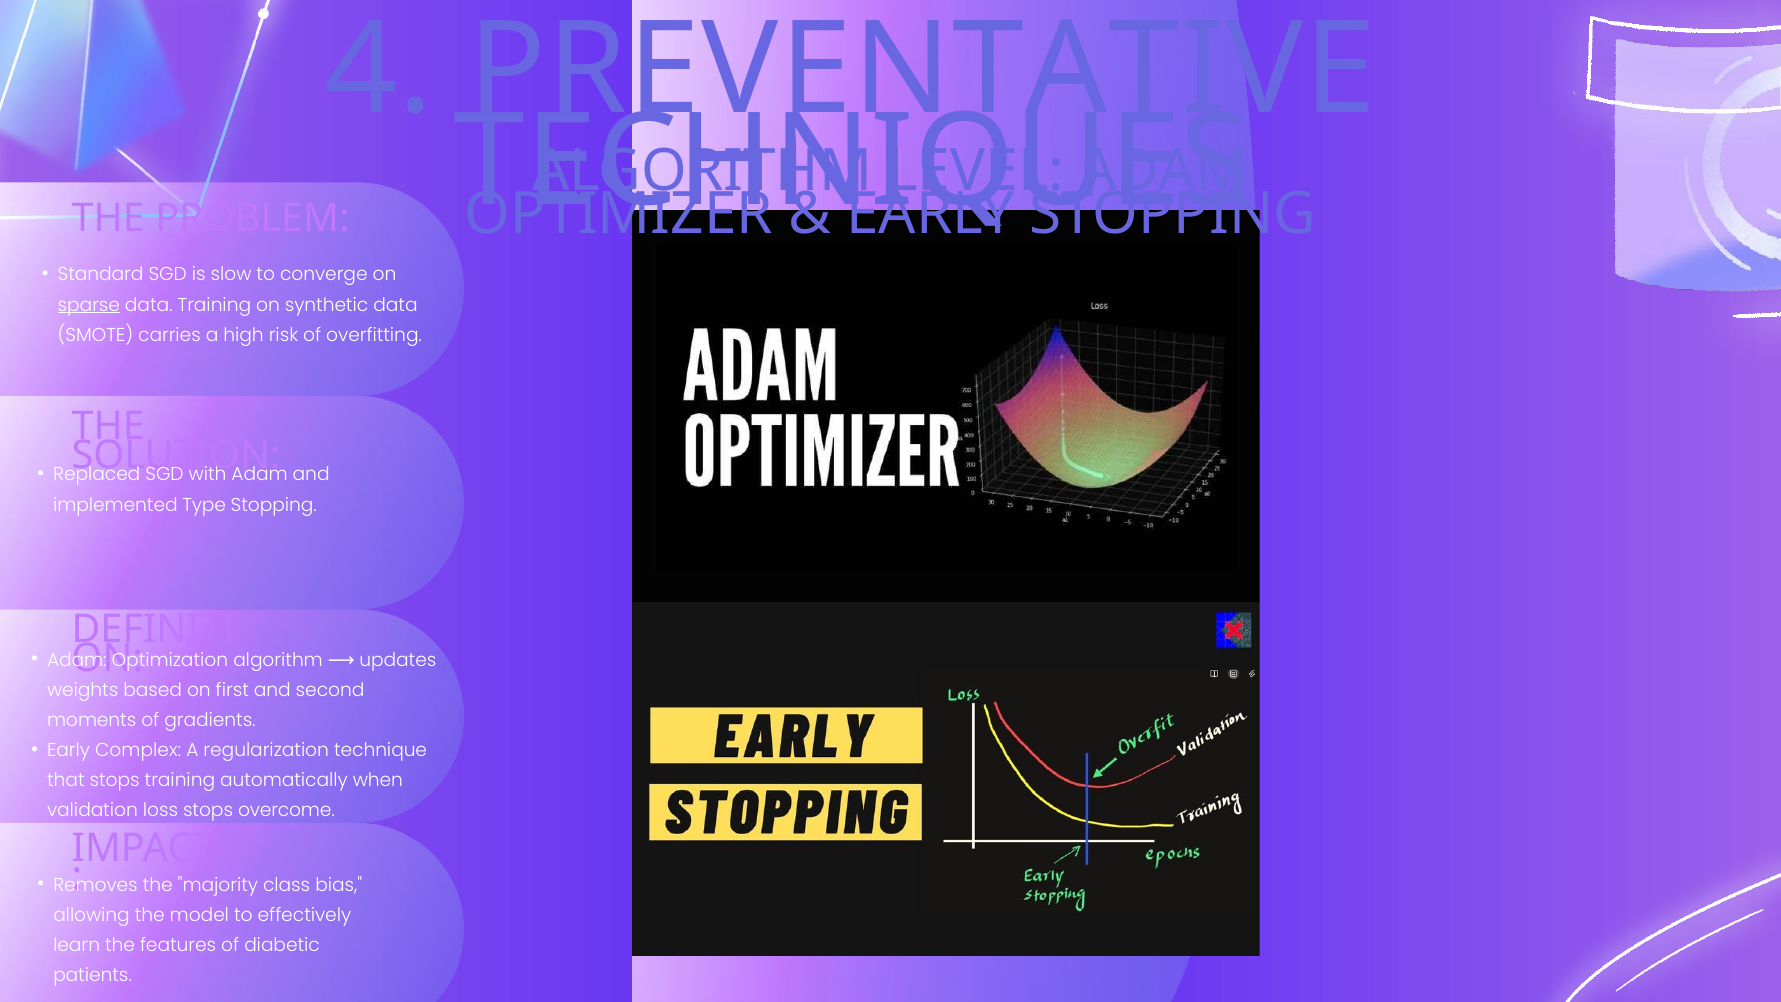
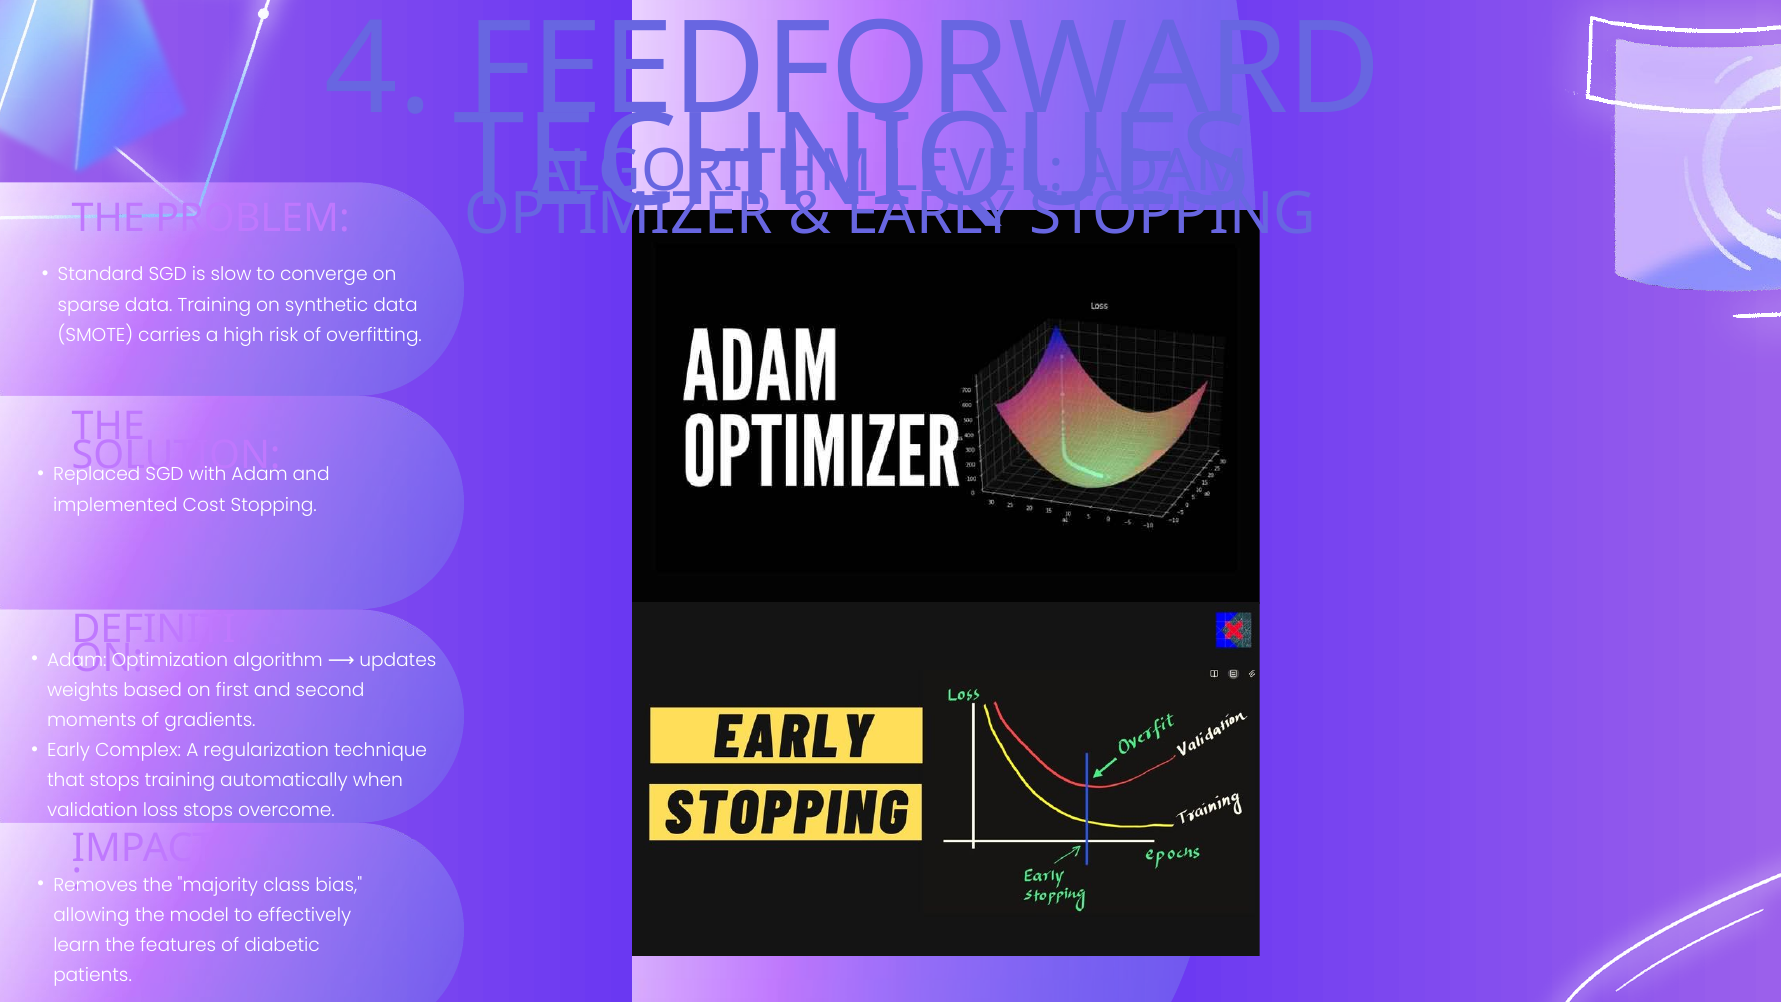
PREVENTATIVE: PREVENTATIVE -> FEEDFORWARD (924, 70)
sparse underline: present -> none (89, 305)
Type: Type -> Cost (204, 505)
